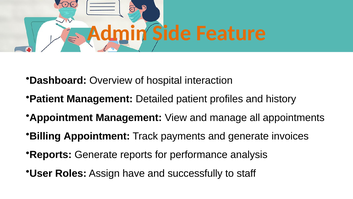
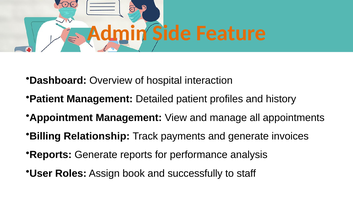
Billing Appointment: Appointment -> Relationship (97, 136)
have: have -> book (134, 173)
